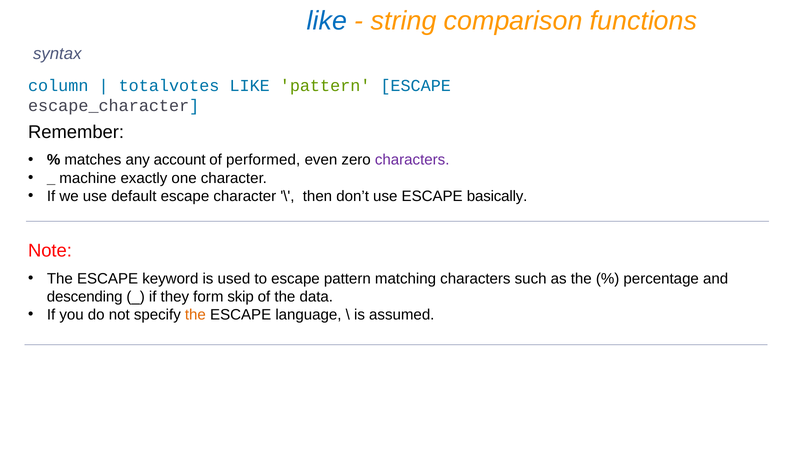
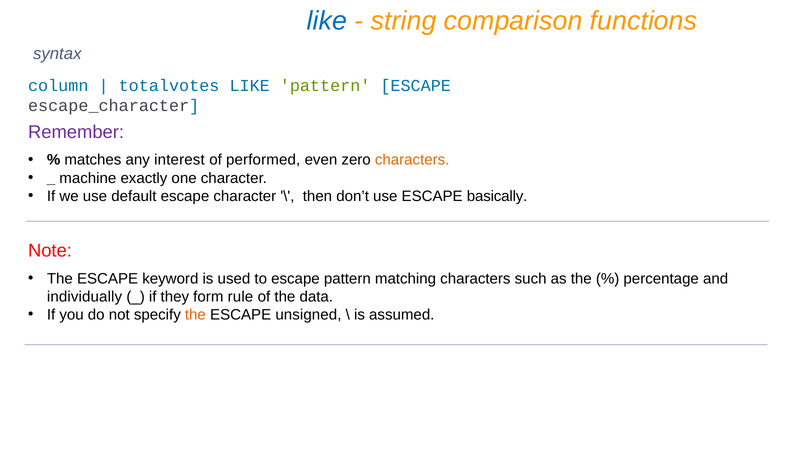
Remember colour: black -> purple (76, 132)
account: account -> interest (179, 160)
characters colour: purple -> orange (412, 160)
descending: descending -> individually (85, 297)
skip: skip -> rule (240, 297)
language: language -> unsigned (308, 315)
